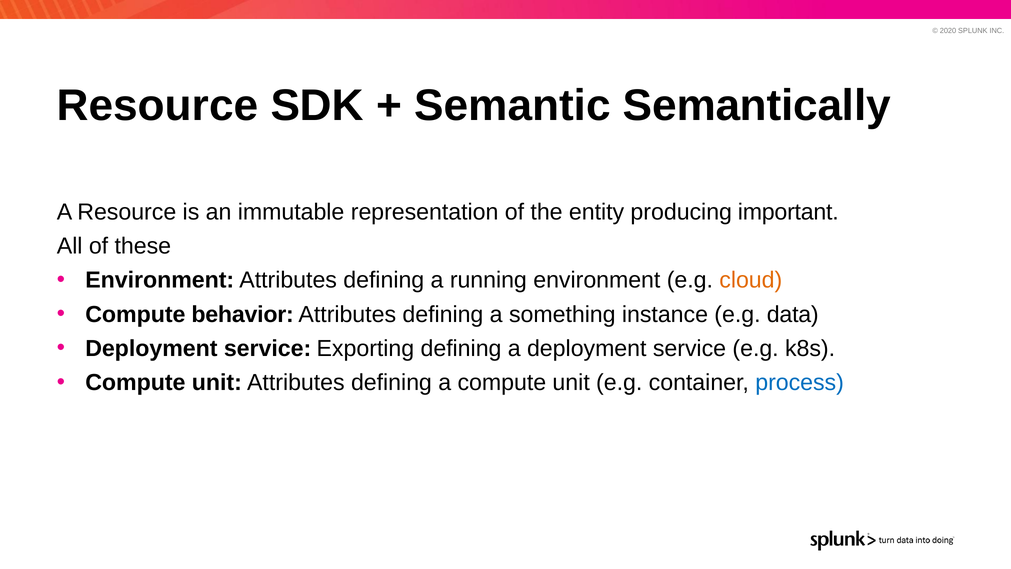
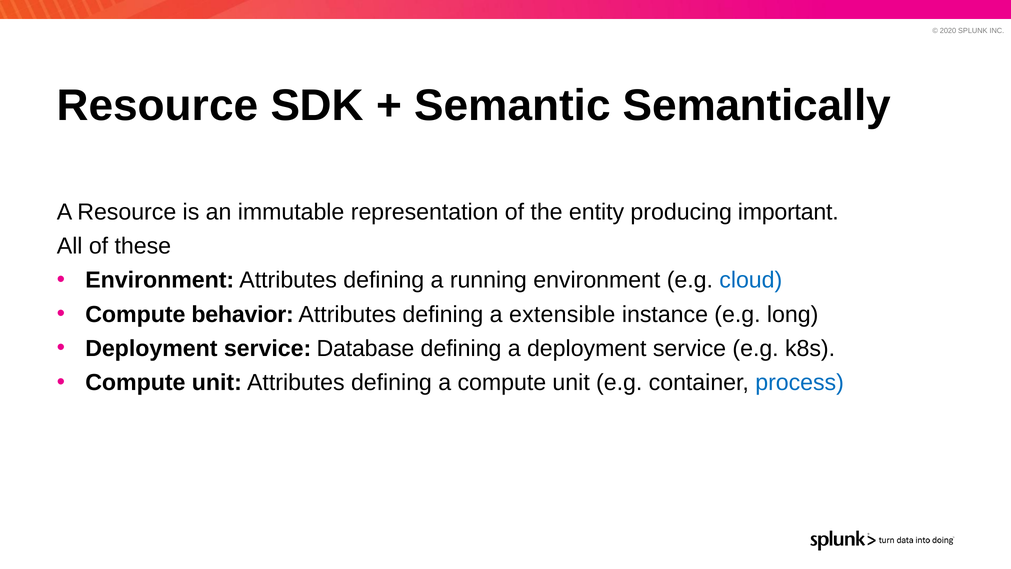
cloud colour: orange -> blue (751, 280)
something: something -> extensible (562, 314)
data: data -> long (793, 314)
Exporting: Exporting -> Database (365, 348)
